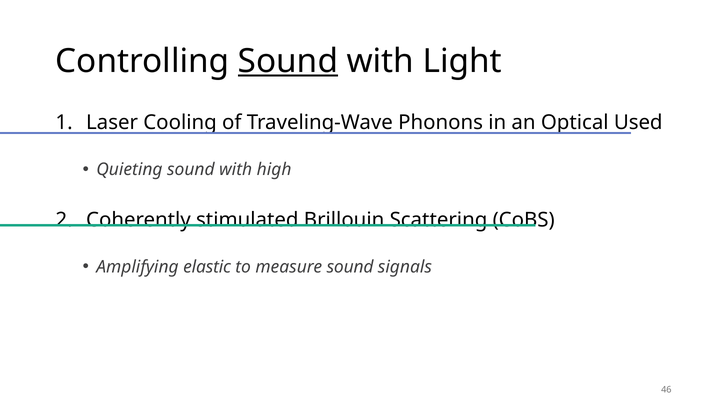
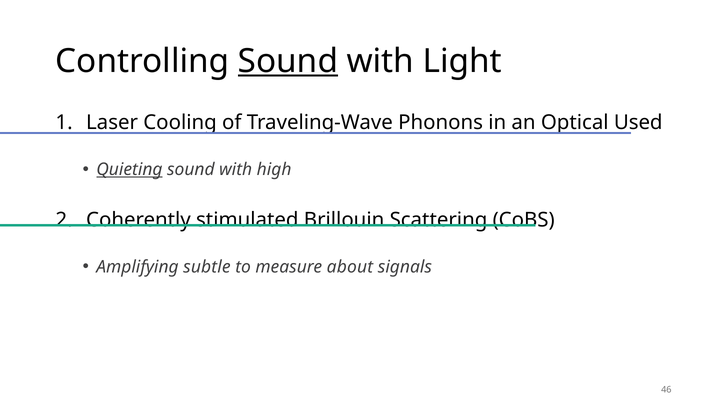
Quieting underline: none -> present (129, 169)
elastic: elastic -> subtle (207, 267)
measure sound: sound -> about (350, 267)
